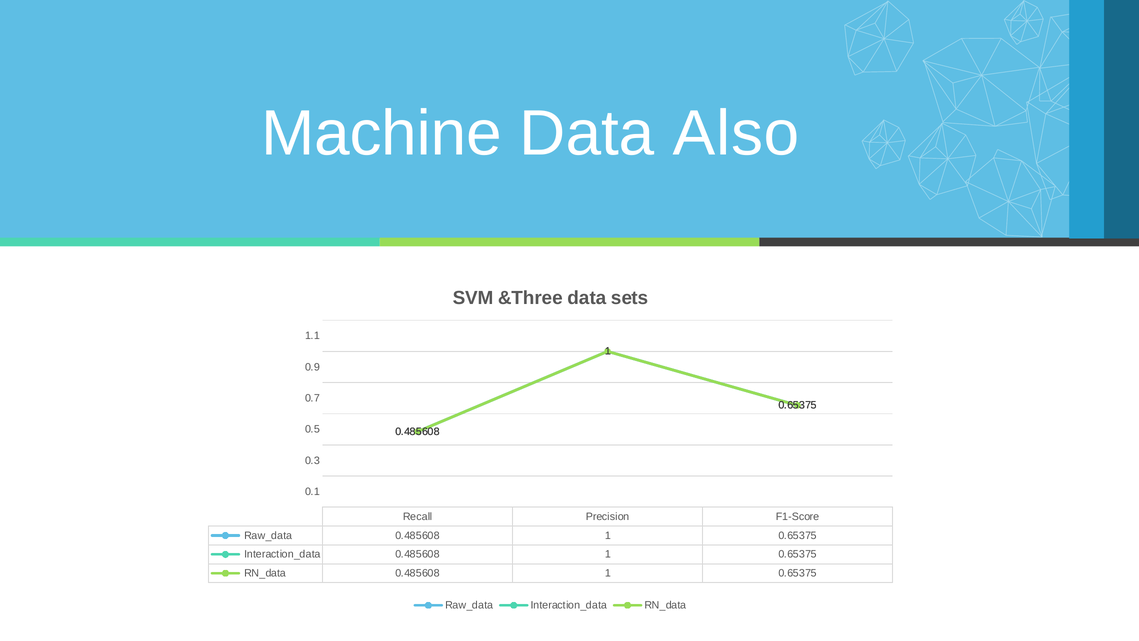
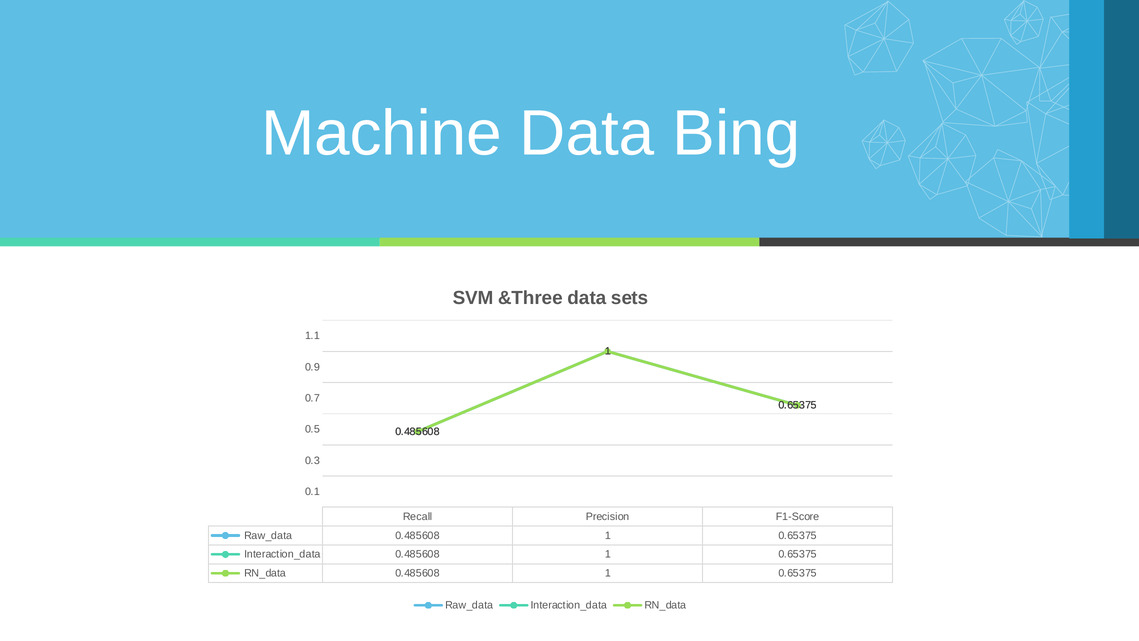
Also: Also -> Bing (736, 133)
